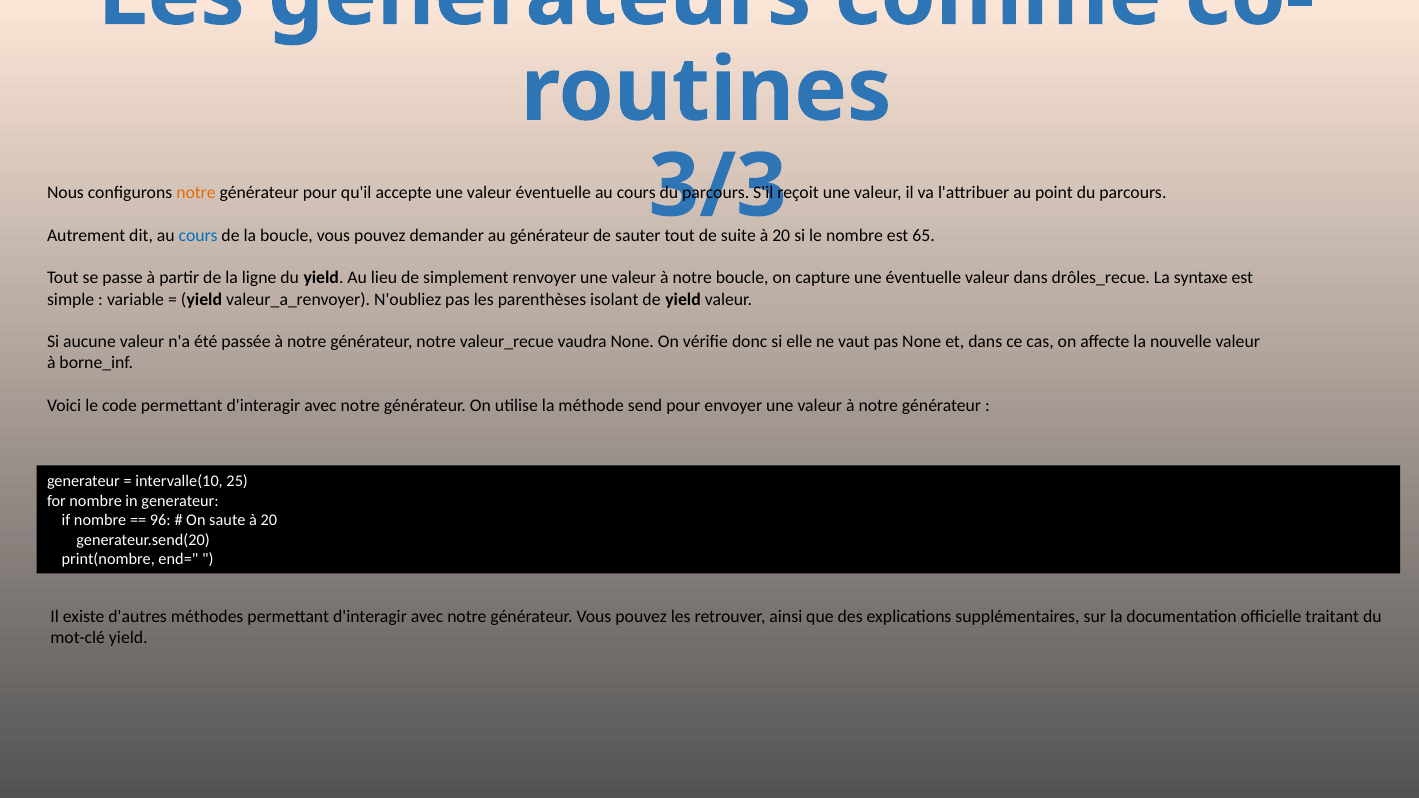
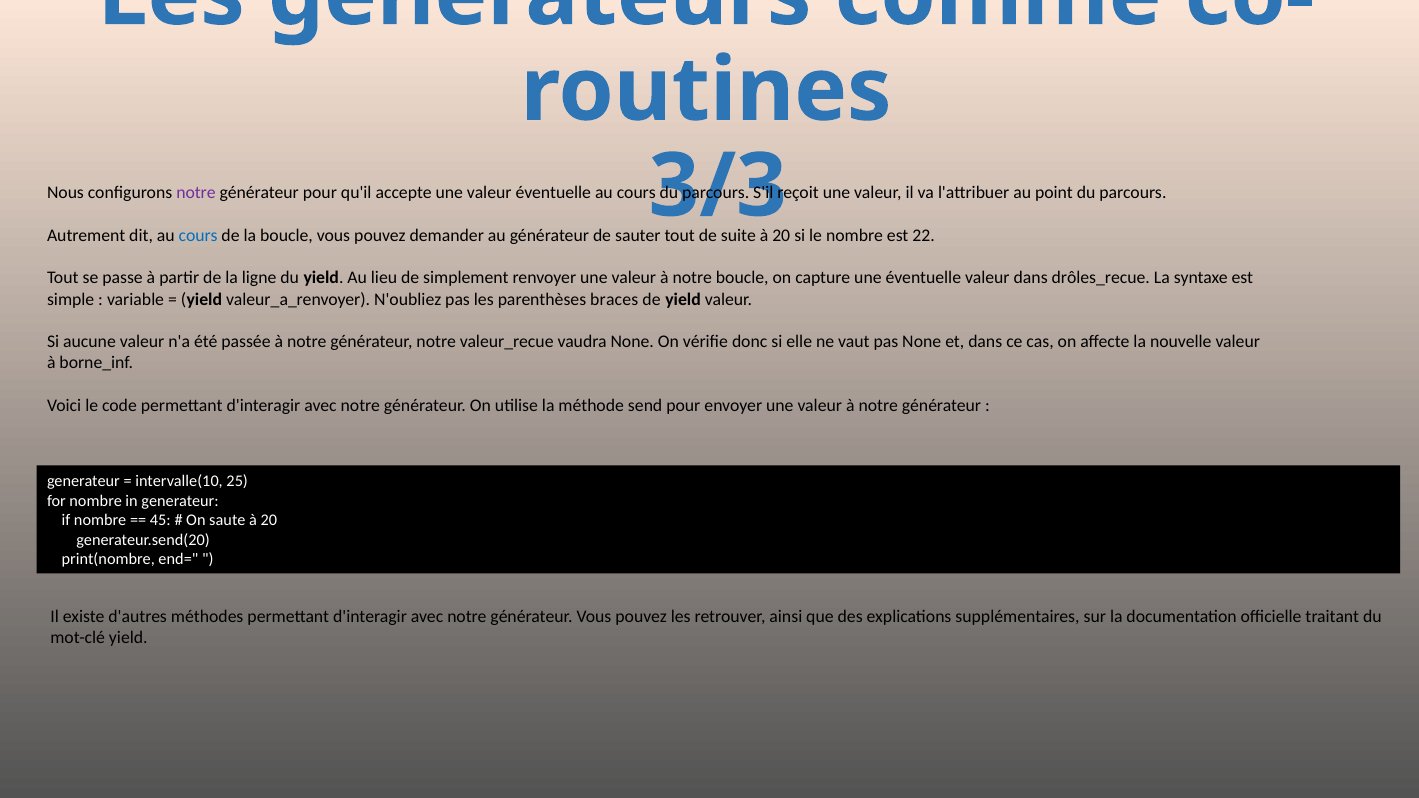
notre colour: orange -> purple (196, 193)
65: 65 -> 22 (924, 235)
isolant: isolant -> braces (614, 299)
96: 96 -> 45 (160, 521)
